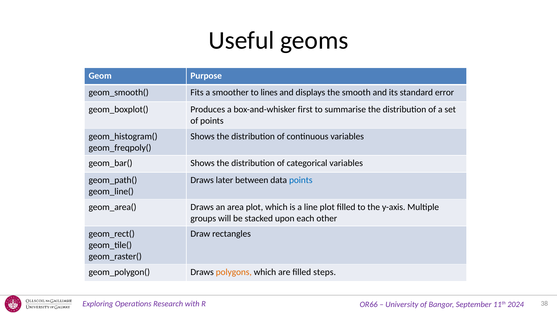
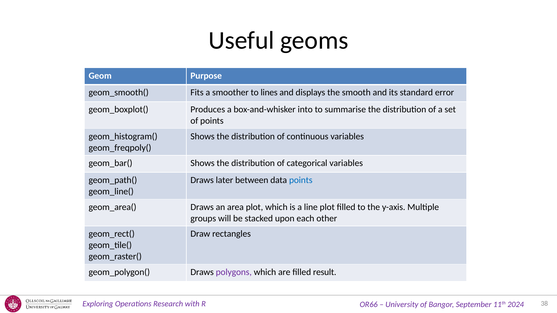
first: first -> into (305, 110)
polygons colour: orange -> purple (234, 272)
steps: steps -> result (325, 272)
